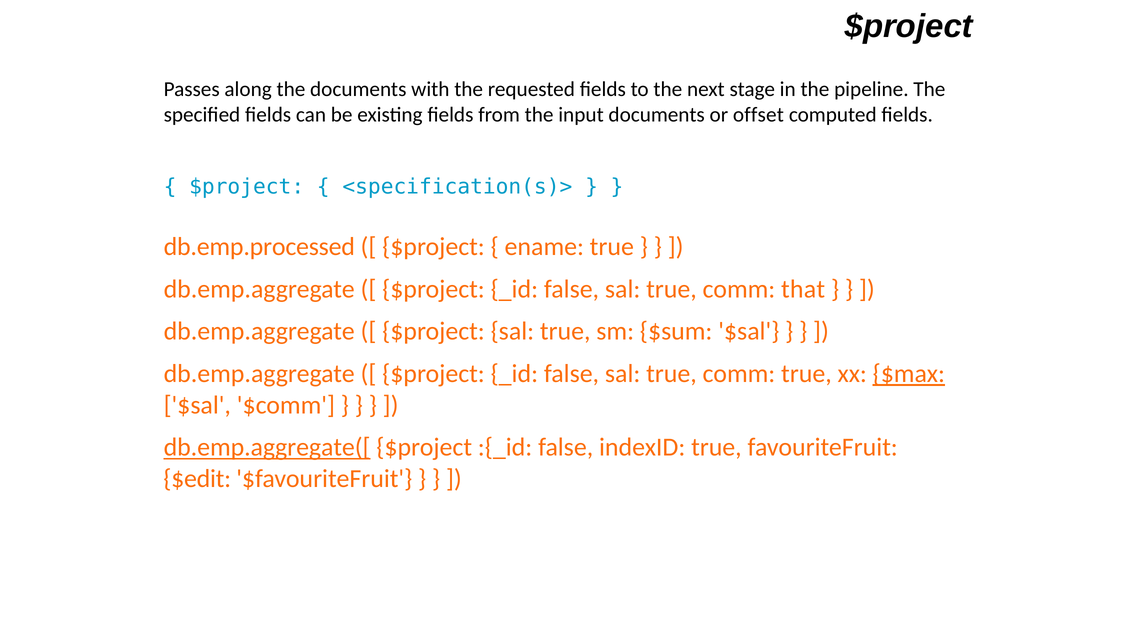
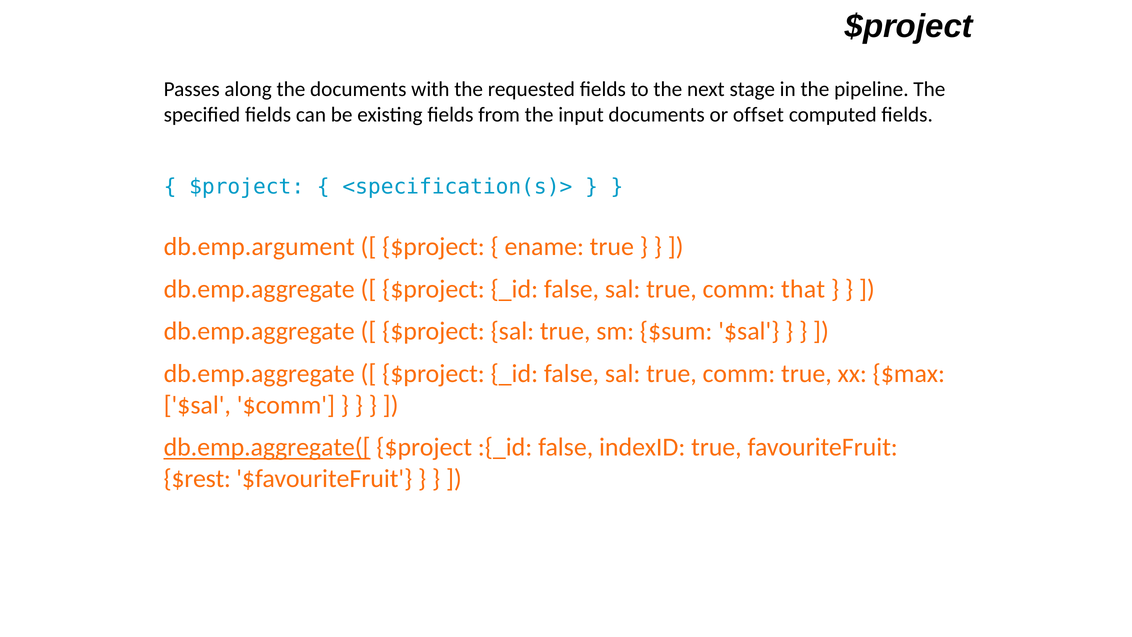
db.emp.processed: db.emp.processed -> db.emp.argument (259, 246)
$max underline: present -> none (909, 374)
$edit: $edit -> $rest (197, 478)
